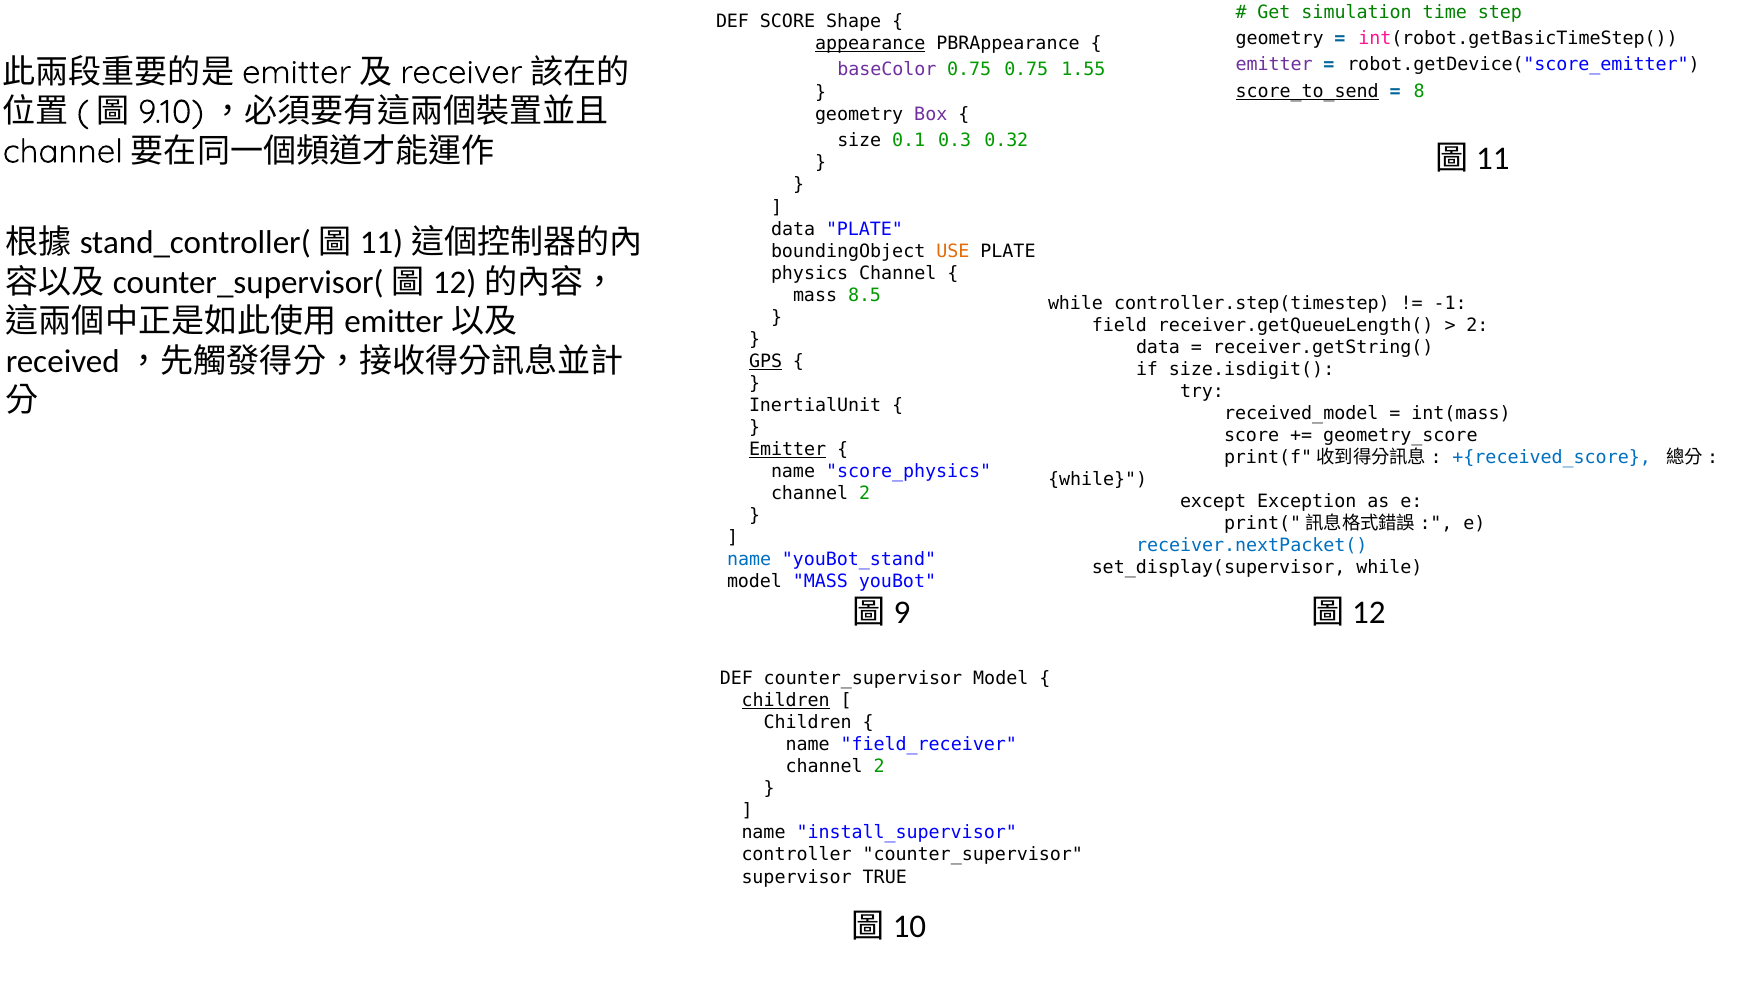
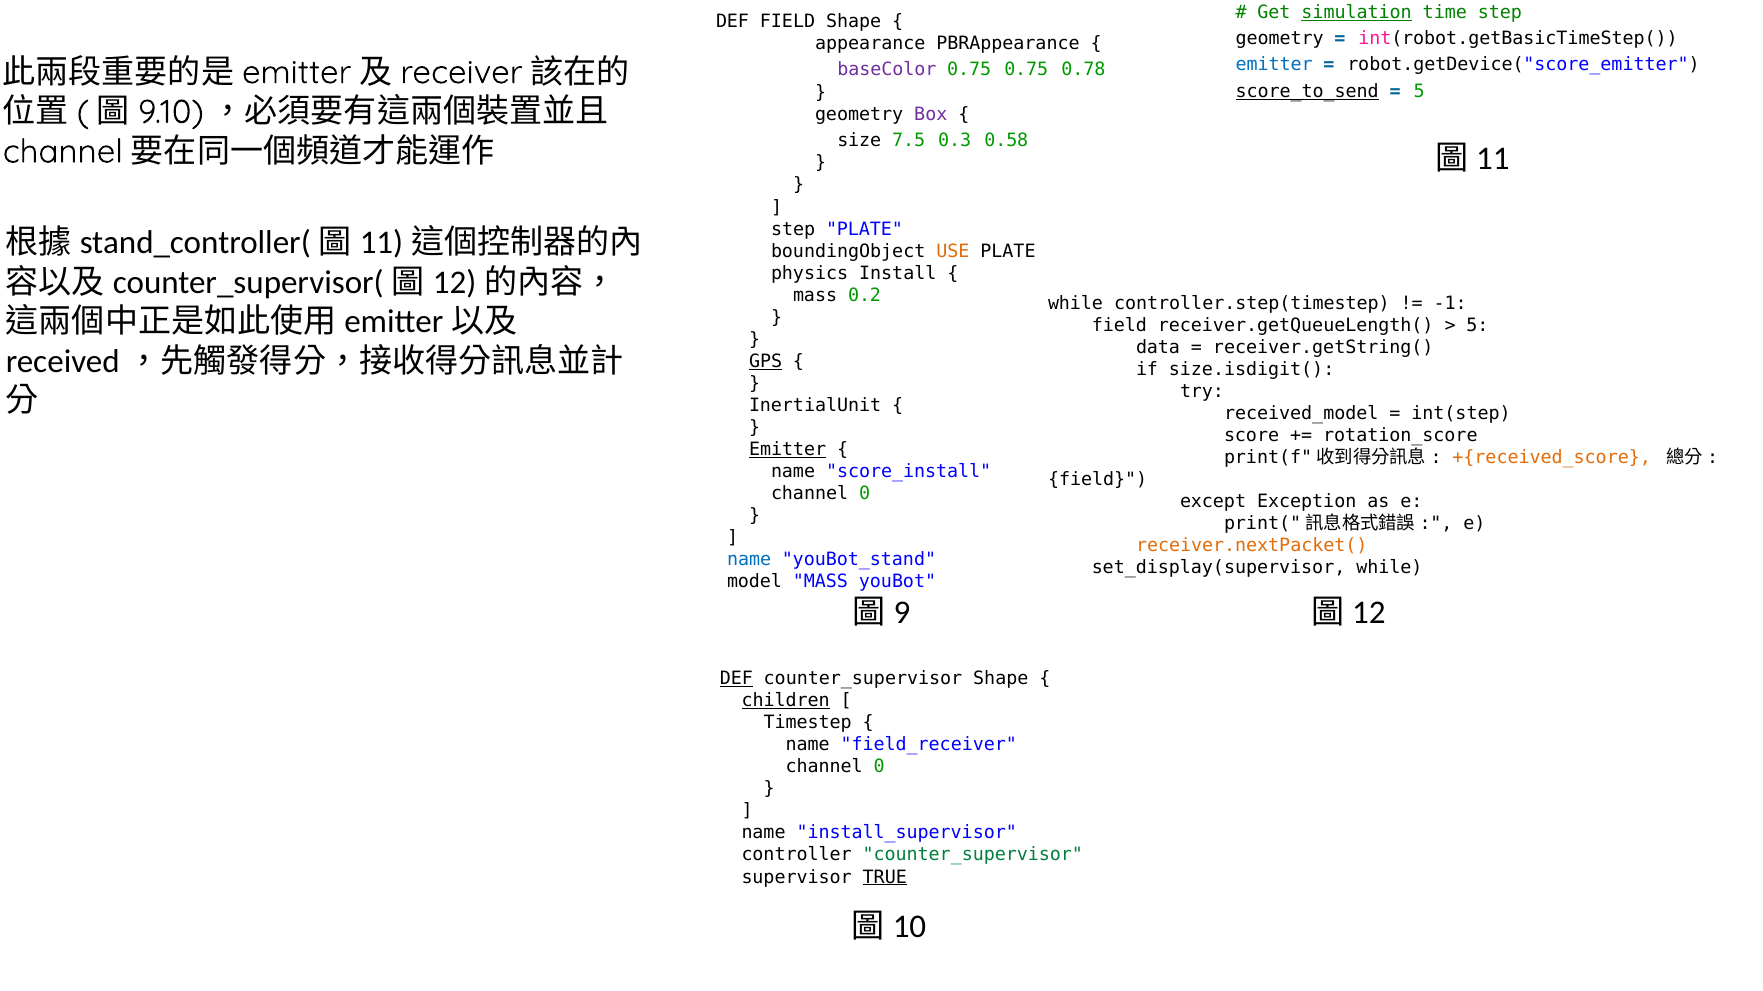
simulation underline: none -> present (1357, 13)
DEF SCORE: SCORE -> FIELD (788, 22)
appearance underline: present -> none (870, 44)
emitter colour: purple -> blue (1274, 65)
1.55: 1.55 -> 0.78 (1083, 70)
8: 8 -> 5 (1419, 91)
0.1: 0.1 -> 7.5 (909, 140)
0.32: 0.32 -> 0.58 (1006, 140)
data: data -> step (793, 229)
physics Channel: Channel -> Install (898, 273)
8.5: 8.5 -> 0.2 (865, 295)
2: 2 -> 5 (1477, 325)
int(mass: int(mass -> int(step (1461, 414)
geometry_score: geometry_score -> rotation_score (1400, 436)
+{received_score colour: blue -> orange (1552, 458)
score_physics: score_physics -> score_install (909, 472)
while: while -> field (1098, 480)
2: 2 -> 0 (865, 494)
receiver.nextPacket( colour: blue -> orange (1252, 546)
DEF underline: none -> present (736, 679)
counter_supervisor Model: Model -> Shape (1001, 679)
Children: Children -> Timestep (808, 723)
2: 2 -> 0 (879, 767)
counter_supervisor colour: black -> green (973, 856)
TRUE underline: none -> present (885, 878)
